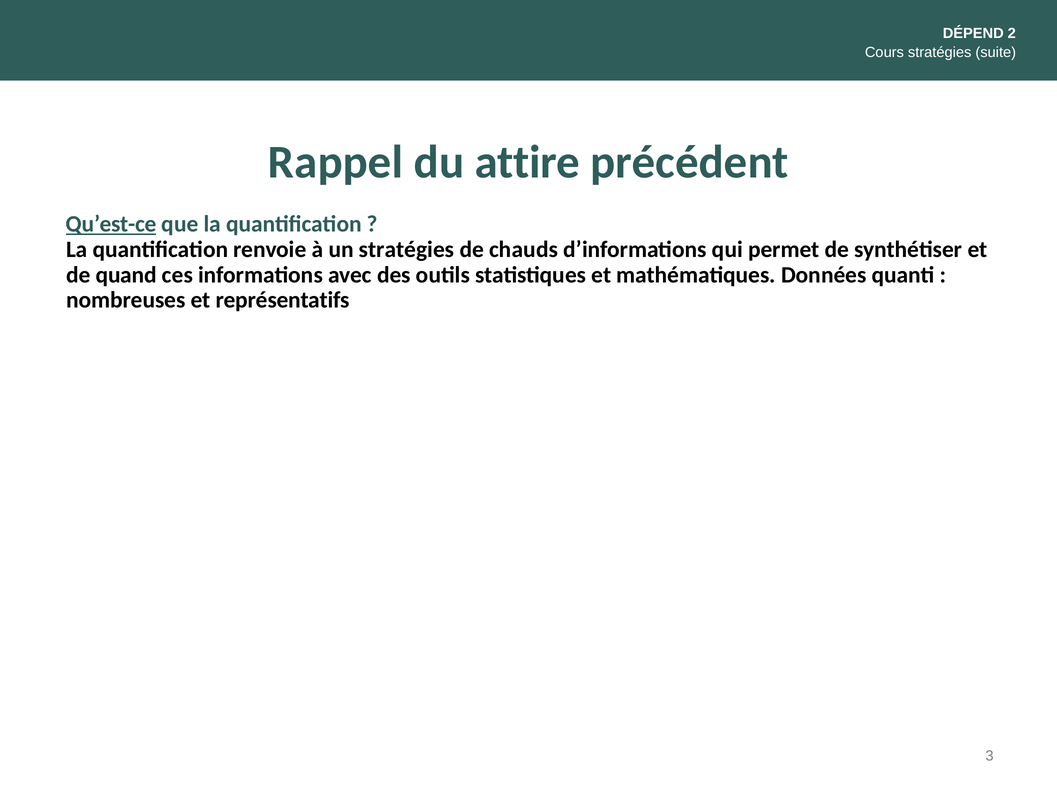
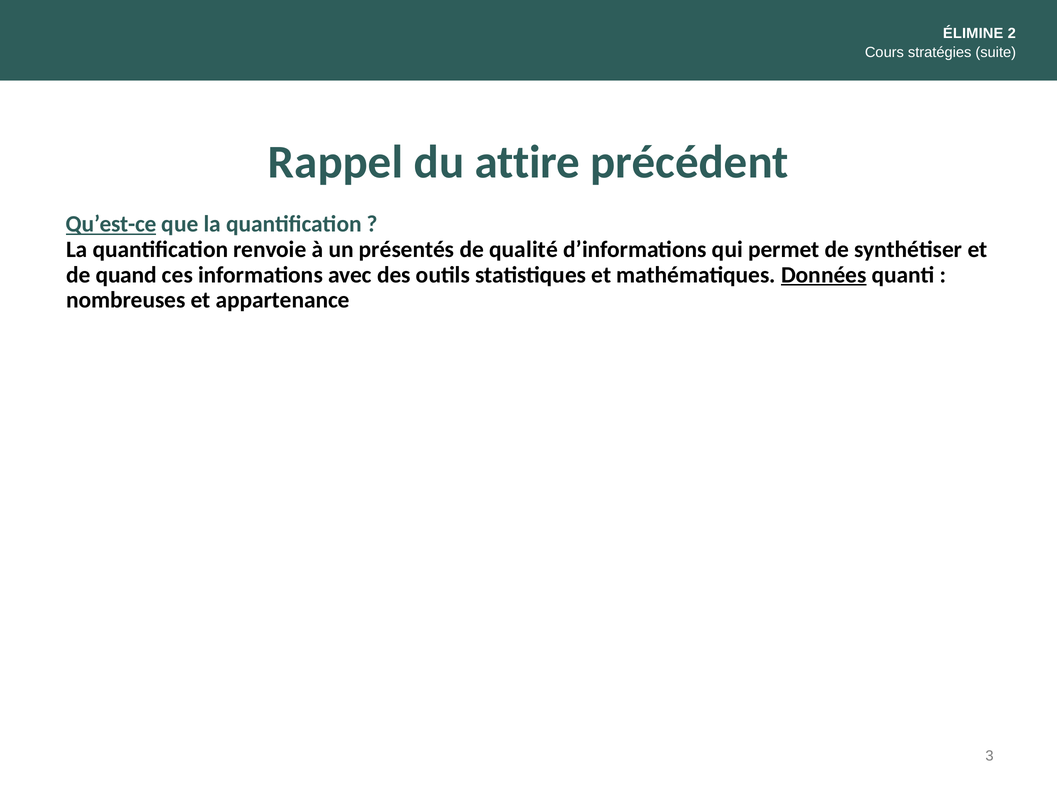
DÉPEND: DÉPEND -> ÉLIMINE (973, 33)
un stratégies: stratégies -> présentés (407, 250)
chauds: chauds -> qualité (524, 250)
Données underline: none -> present (824, 275)
représentatifs: représentatifs -> appartenance (283, 300)
